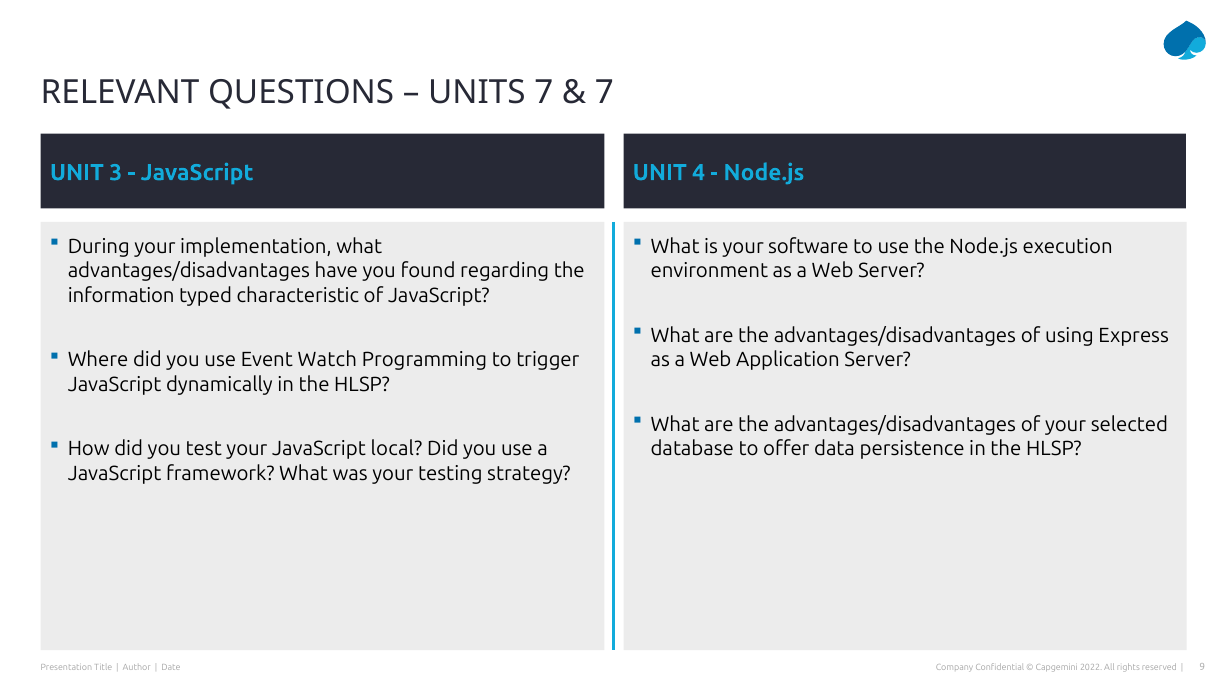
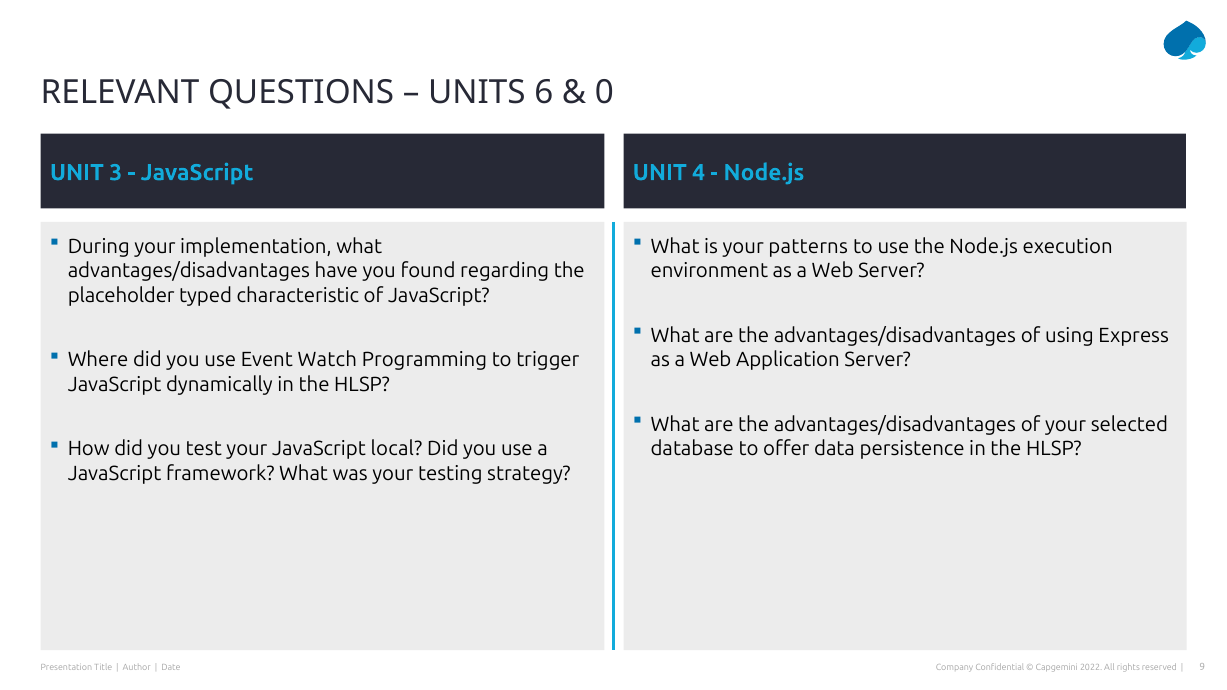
UNITS 7: 7 -> 6 (544, 93)
7: 7 -> 0 (604, 93)
software: software -> patterns (808, 247)
information: information -> placeholder (121, 296)
